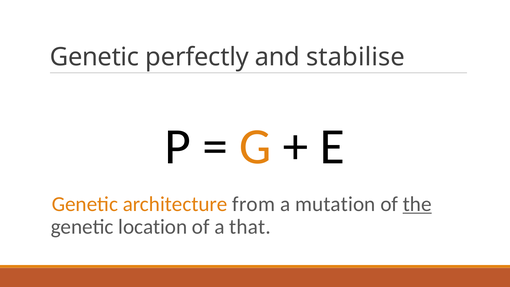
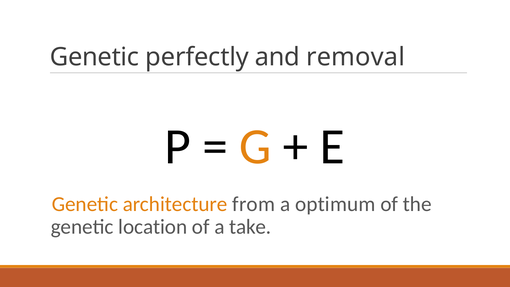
stabilise: stabilise -> removal (356, 57)
mutation: mutation -> optimum (335, 204)
the underline: present -> none (417, 204)
that: that -> take (250, 227)
